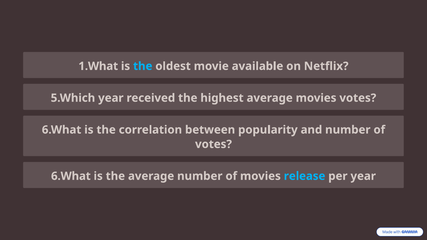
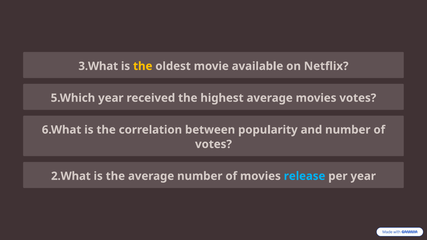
1.What: 1.What -> 3.What (98, 66)
the colour: light blue -> yellow (143, 66)
6.What: 6.What -> 2.What (71, 176)
